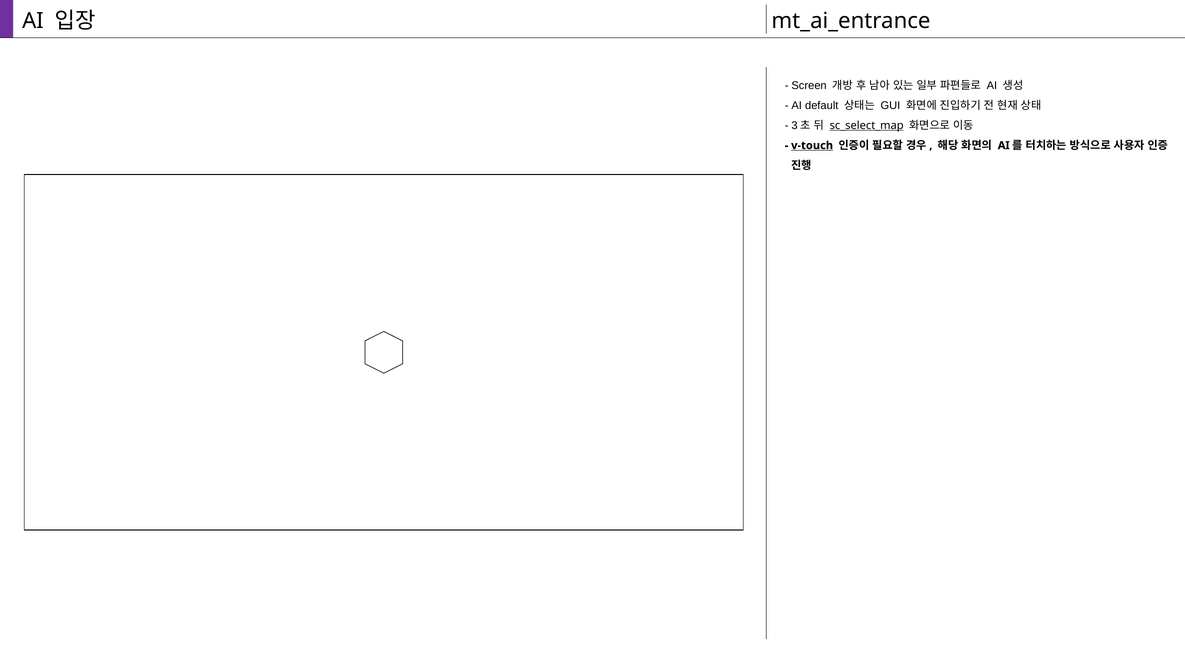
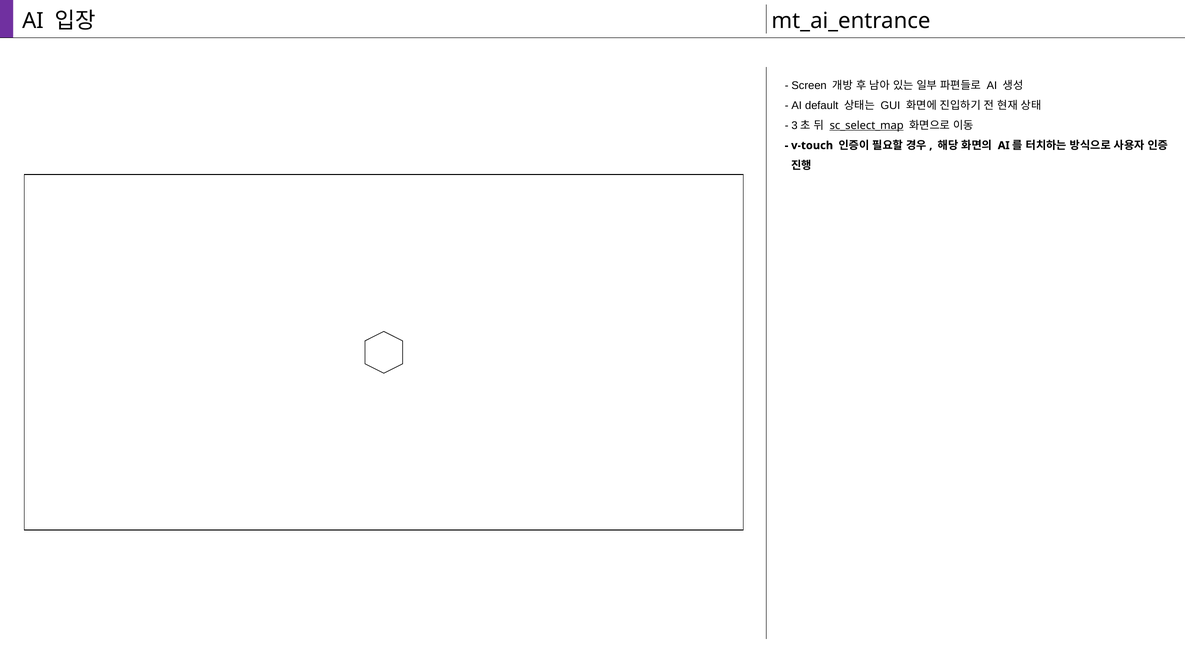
v-touch underline: present -> none (812, 146)
